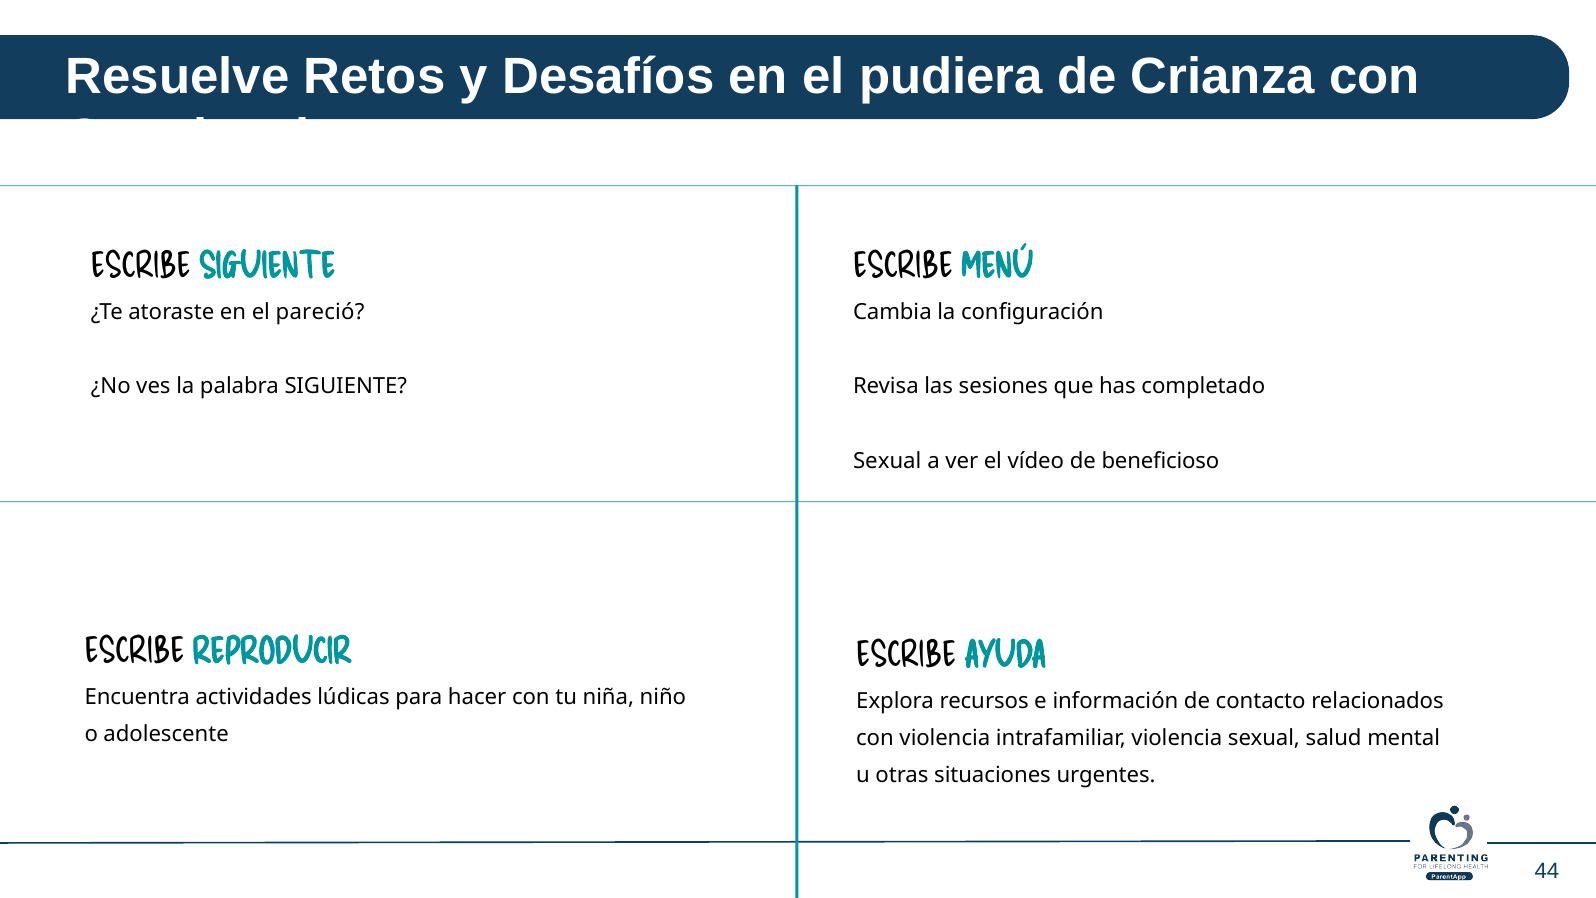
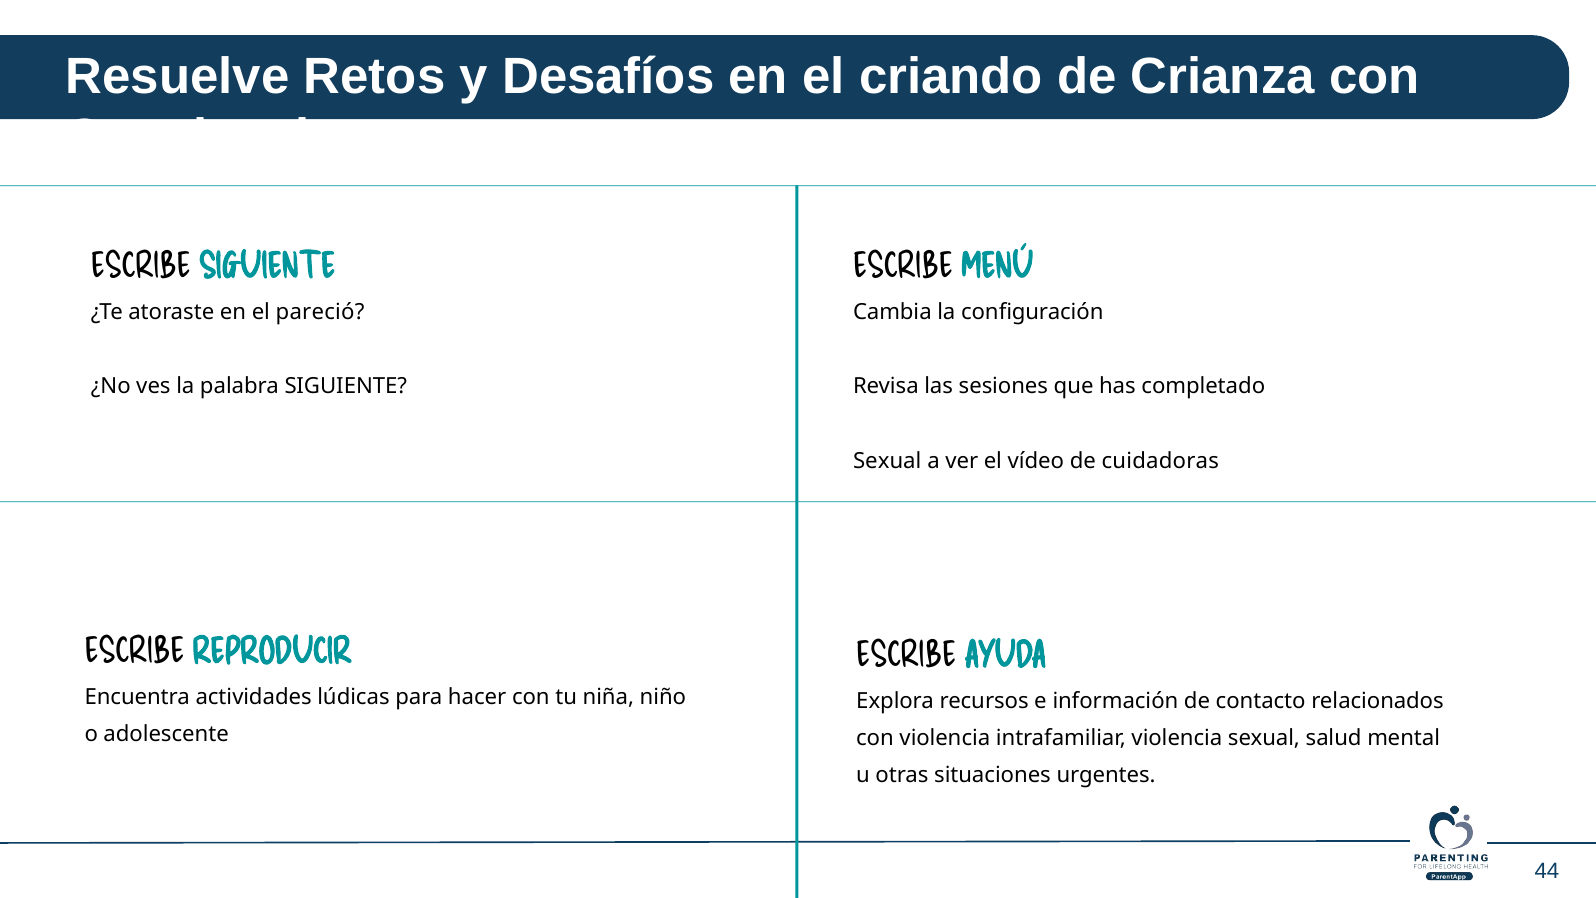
pudiera: pudiera -> criando (951, 77)
beneficioso: beneficioso -> cuidadoras (1160, 461)
